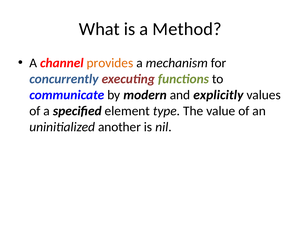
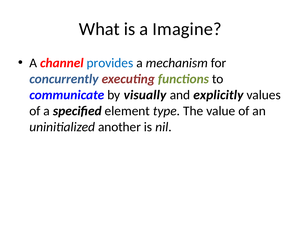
Method: Method -> Imagine (187, 29)
provides colour: orange -> blue (110, 63)
modern: modern -> visually (145, 95)
